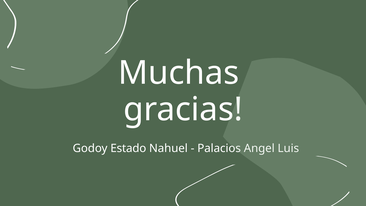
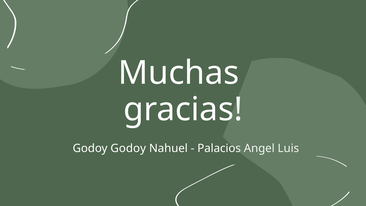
Godoy Estado: Estado -> Godoy (128, 148)
